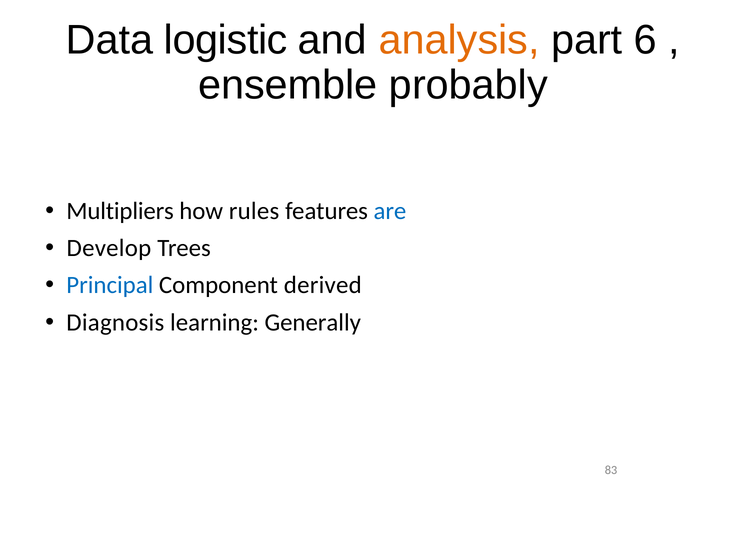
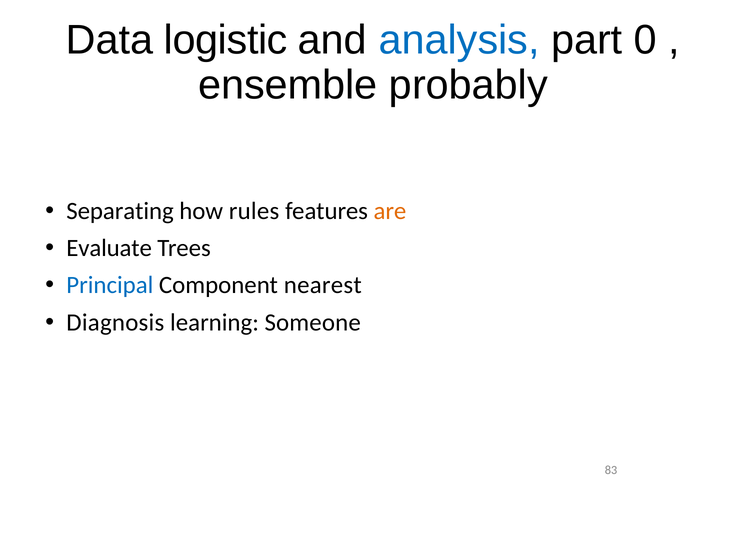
analysis colour: orange -> blue (459, 40)
6: 6 -> 0 (645, 40)
Multipliers: Multipliers -> Separating (120, 211)
are colour: blue -> orange (390, 211)
Develop: Develop -> Evaluate (109, 248)
derived: derived -> nearest (323, 285)
Generally: Generally -> Someone (313, 323)
